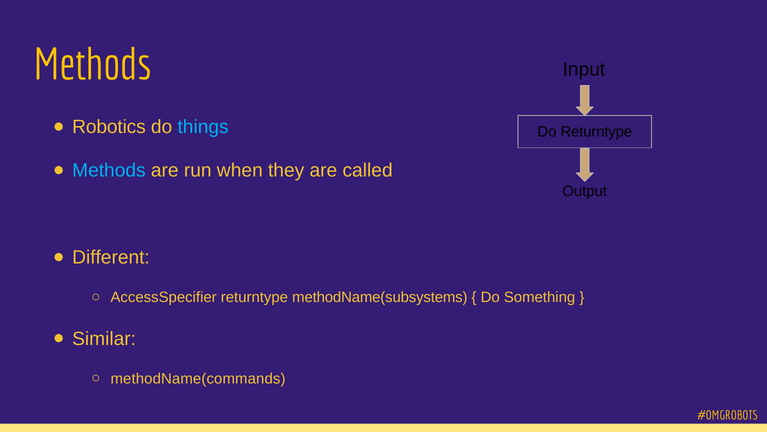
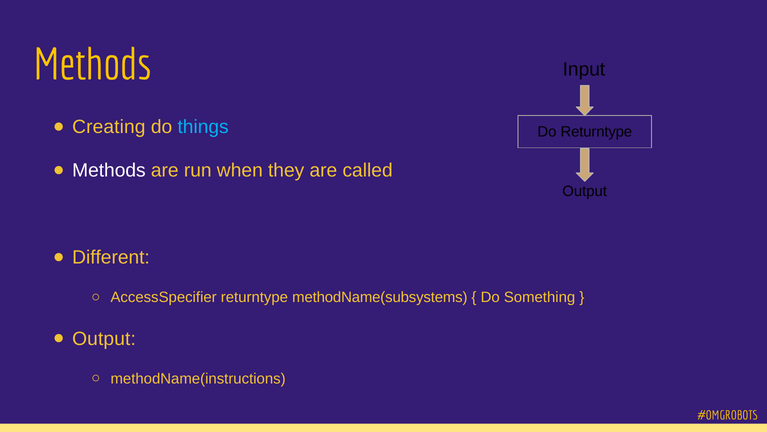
Robotics: Robotics -> Creating (109, 127)
Methods colour: light blue -> white (109, 170)
Similar: Similar -> Output (104, 338)
methodName(commands: methodName(commands -> methodName(instructions (198, 378)
